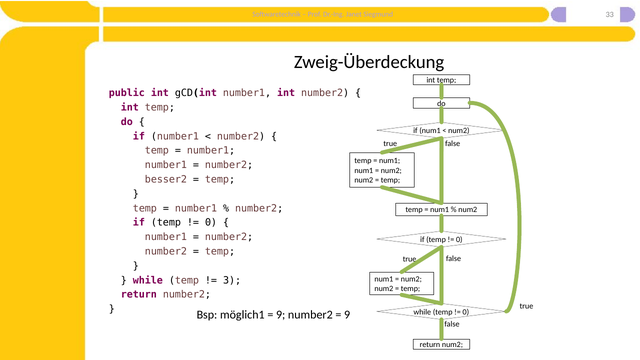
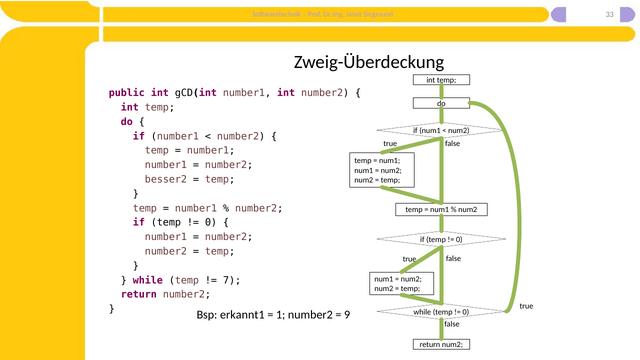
3: 3 -> 7 (232, 280)
möglich1: möglich1 -> erkannt1 (242, 315)
9: 9 -> 1 (281, 315)
